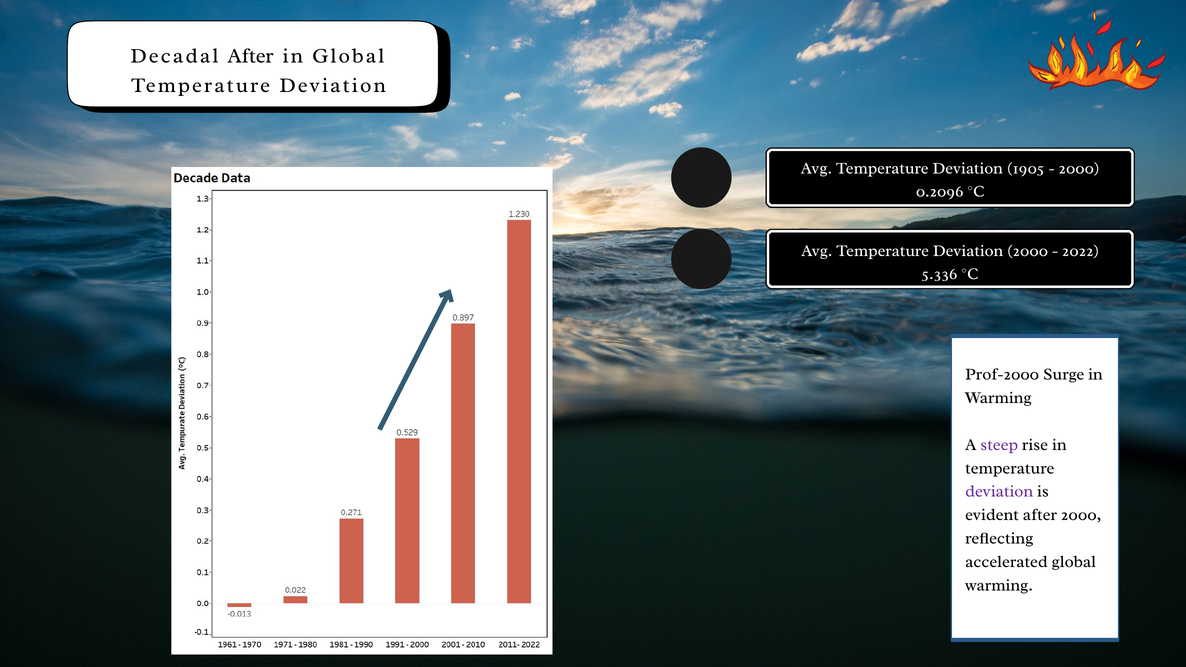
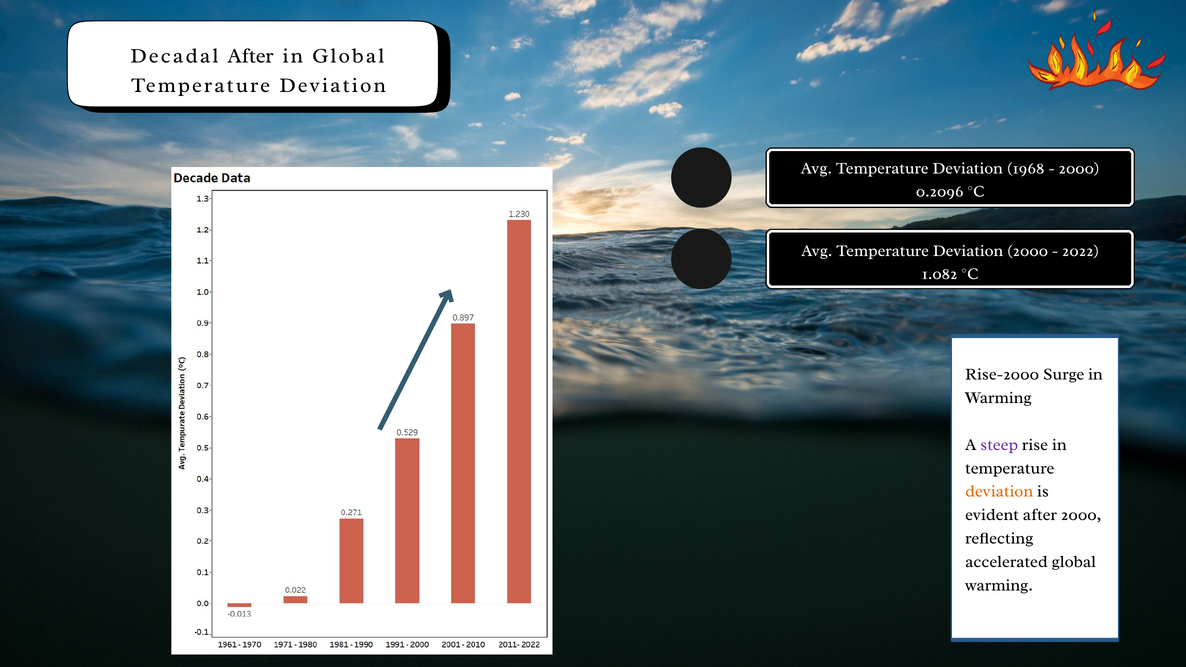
1905: 1905 -> 1968 (1026, 168)
5.336: 5.336 -> 1.082 (940, 274)
Prof-2000: Prof-2000 -> Rise-2000 (1002, 374)
deviation colour: purple -> orange (999, 492)
